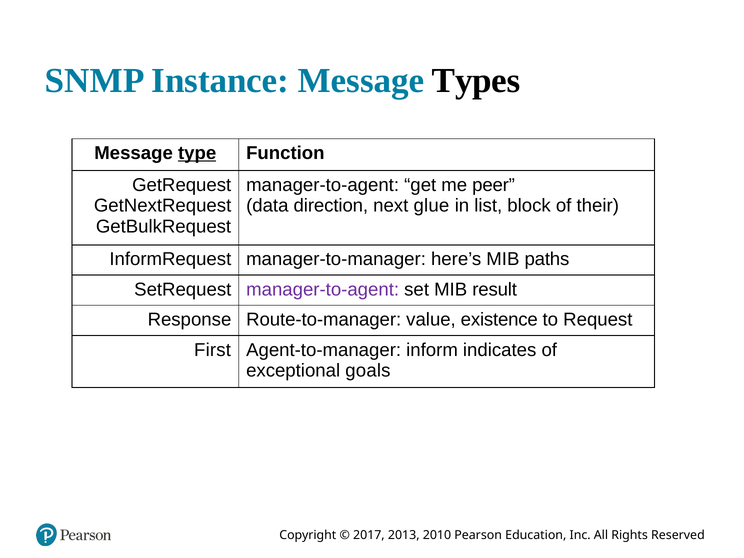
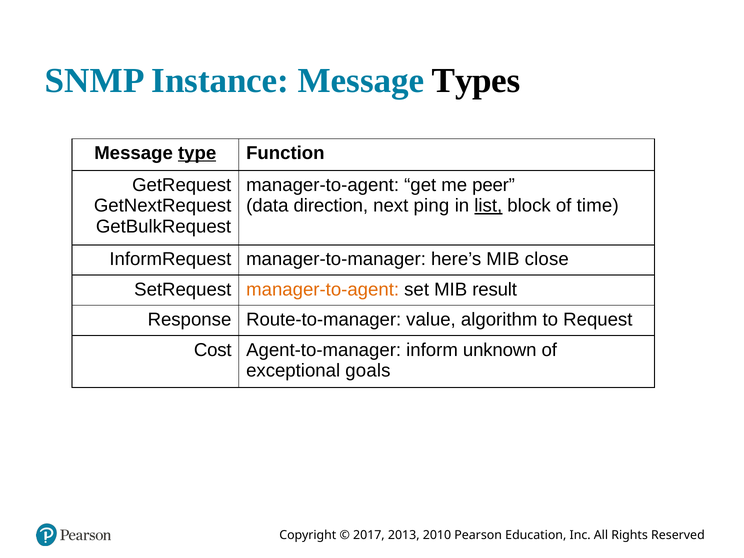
glue: glue -> ping (431, 206)
list underline: none -> present (488, 206)
their: their -> time (598, 206)
paths: paths -> close (547, 259)
manager-to-agent colour: purple -> orange (323, 290)
existence: existence -> algorithm (499, 320)
First: First -> Cost (213, 350)
indicates: indicates -> unknown (500, 350)
